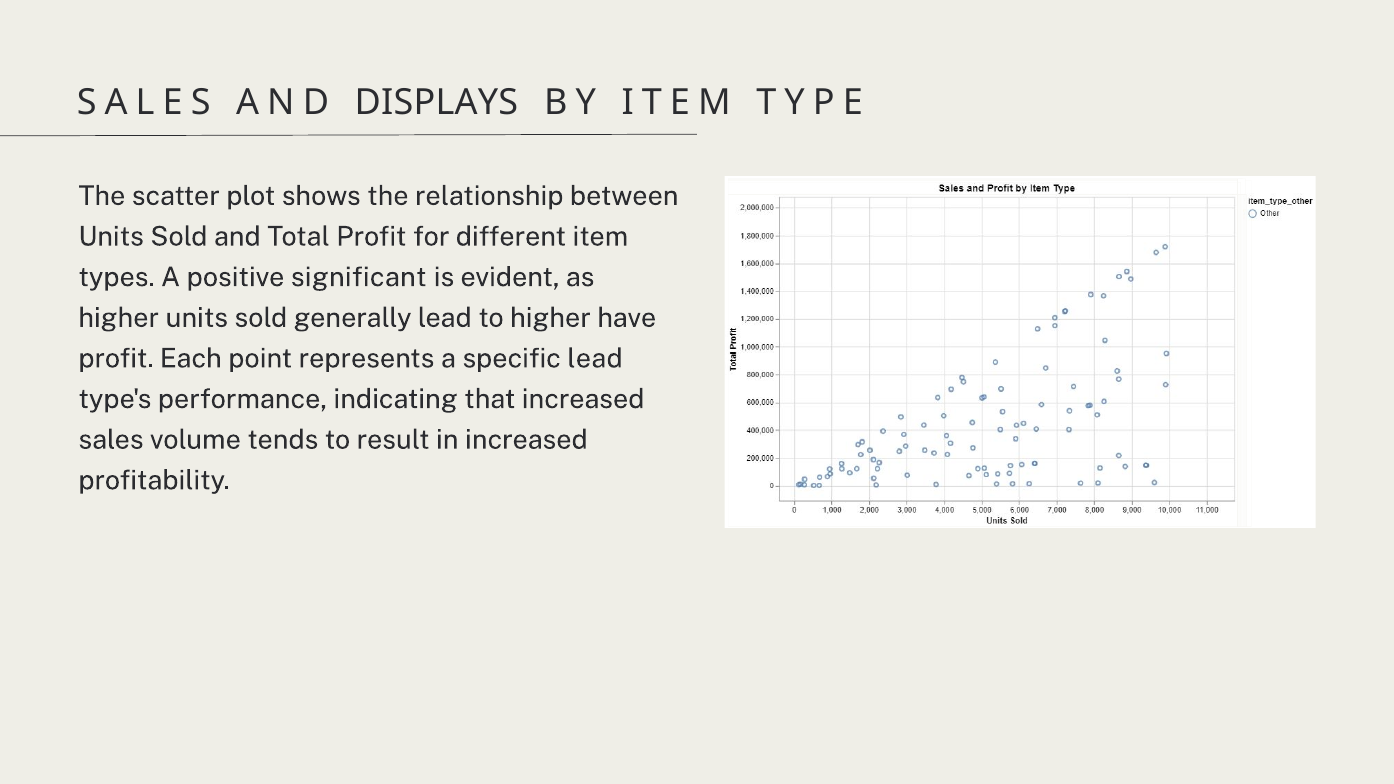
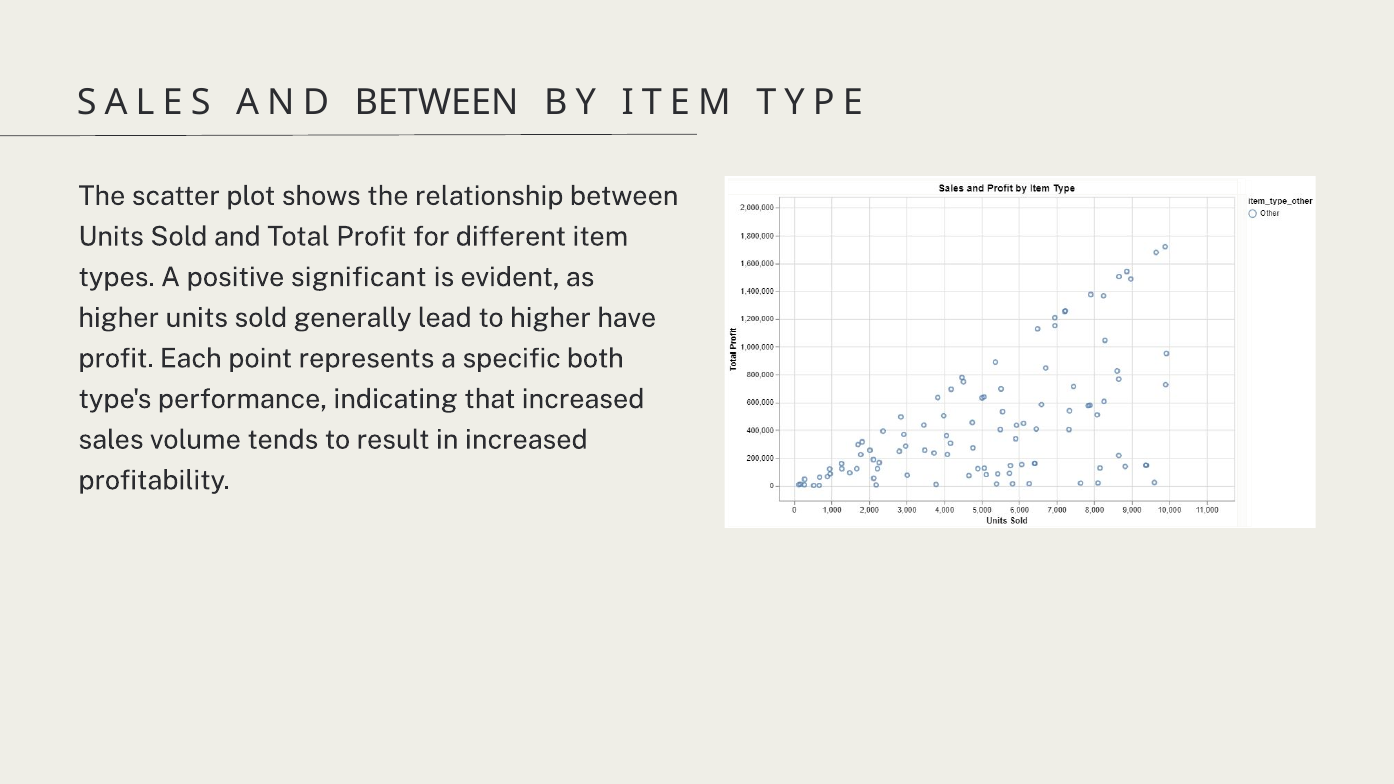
AND DISPLAYS: DISPLAYS -> BETWEEN (437, 103)
specific lead: lead -> both (595, 359)
